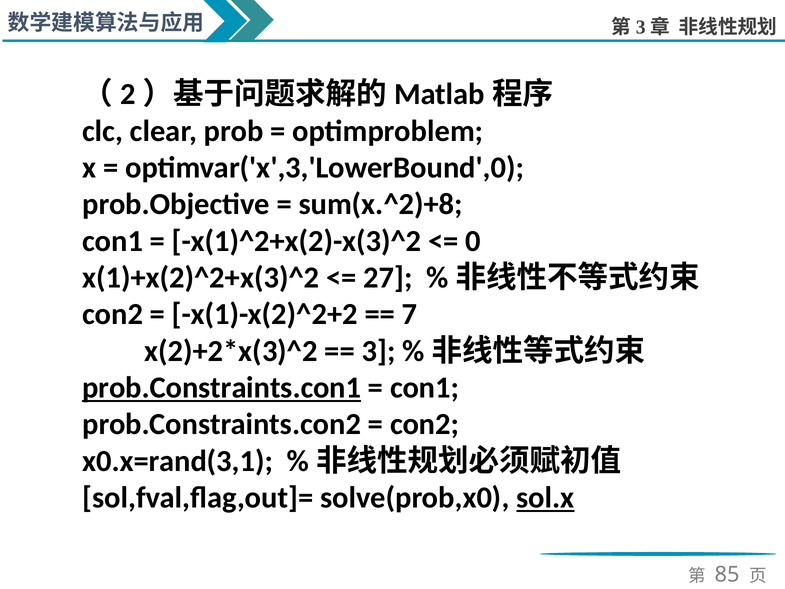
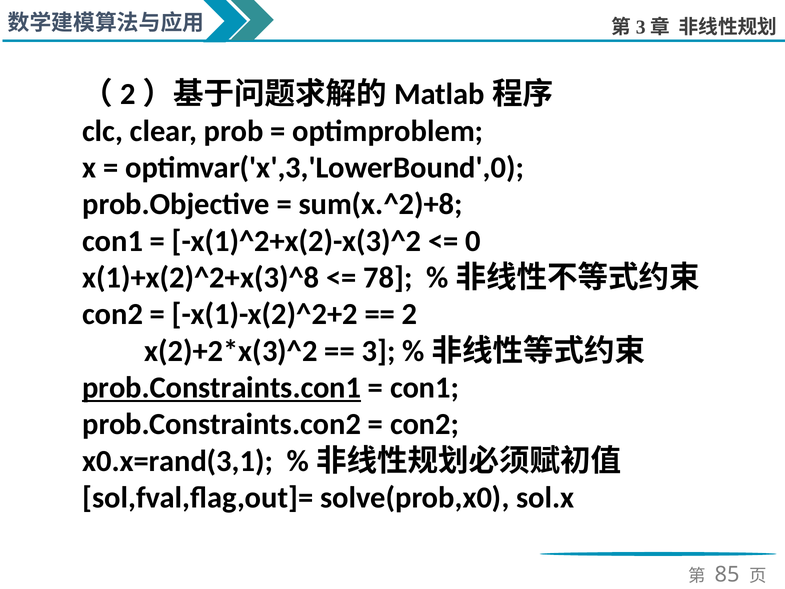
x(1)+x(2)^2+x(3)^2: x(1)+x(2)^2+x(3)^2 -> x(1)+x(2)^2+x(3)^8 (201, 278)
27: 27 -> 78 (388, 278)
7: 7 -> 2 (409, 314)
sol.x underline: present -> none (545, 498)
